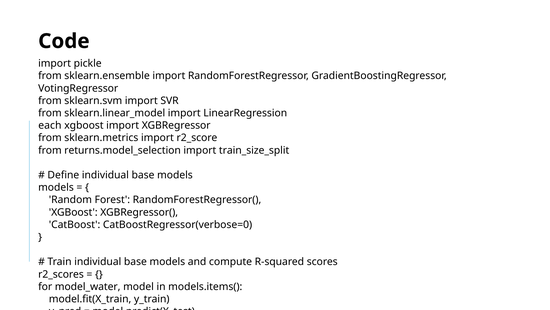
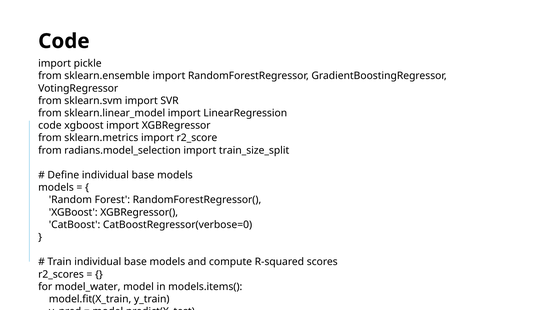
each: each -> code (50, 125)
returns.model_selection: returns.model_selection -> radians.model_selection (123, 150)
